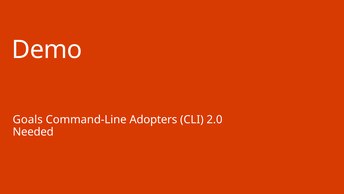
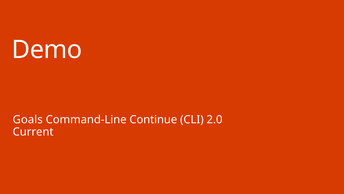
Adopters: Adopters -> Continue (153, 119)
Needed: Needed -> Current (33, 132)
